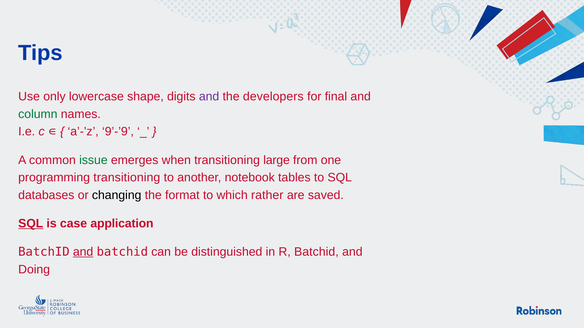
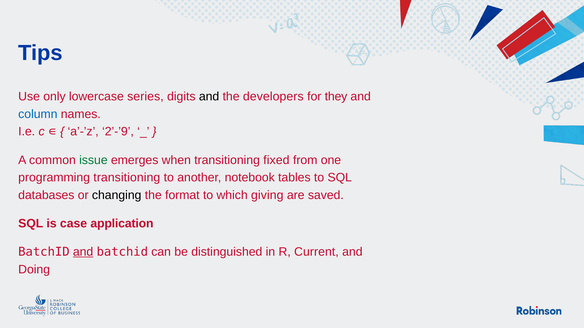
shape: shape -> series (145, 97)
and colour: purple -> black (209, 97)
final: final -> they (336, 97)
column colour: green -> blue (38, 114)
9’-’9: 9’-’9 -> 2’-’9 (118, 132)
large: large -> fixed (276, 160)
rather: rather -> giving (267, 195)
SQL underline: present -> none (31, 224)
R Batchid: Batchid -> Current (316, 252)
